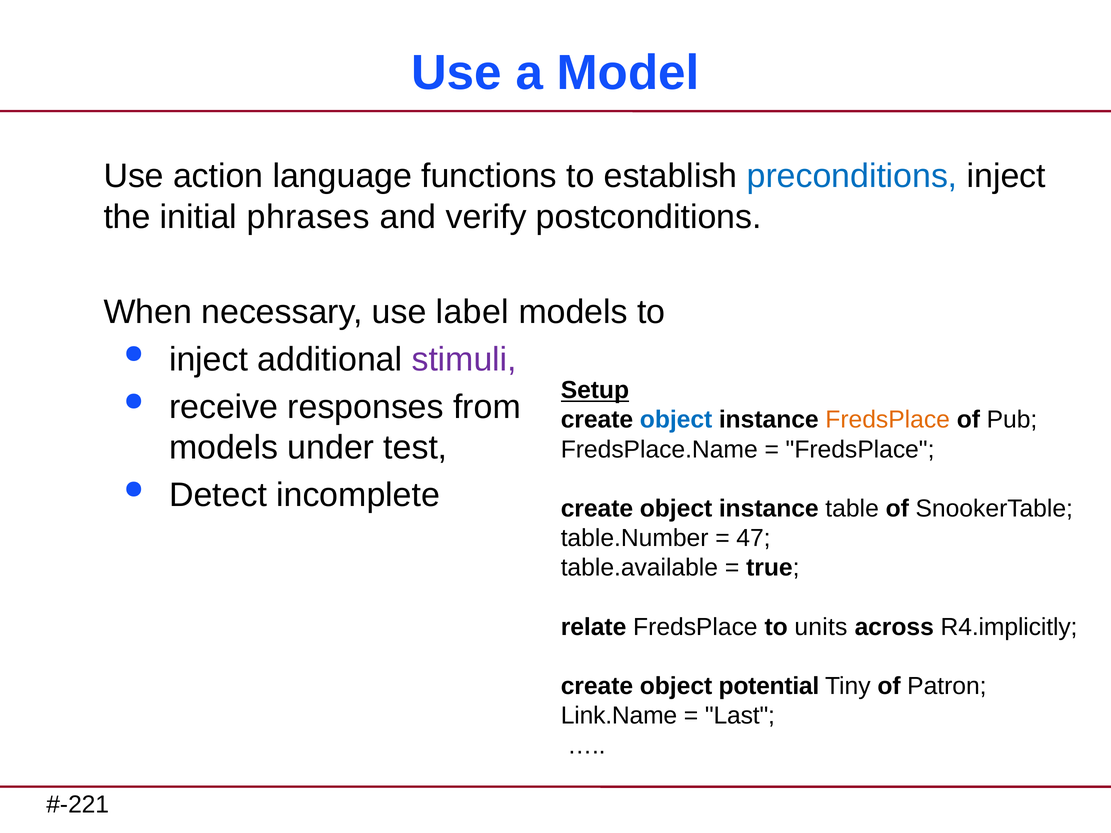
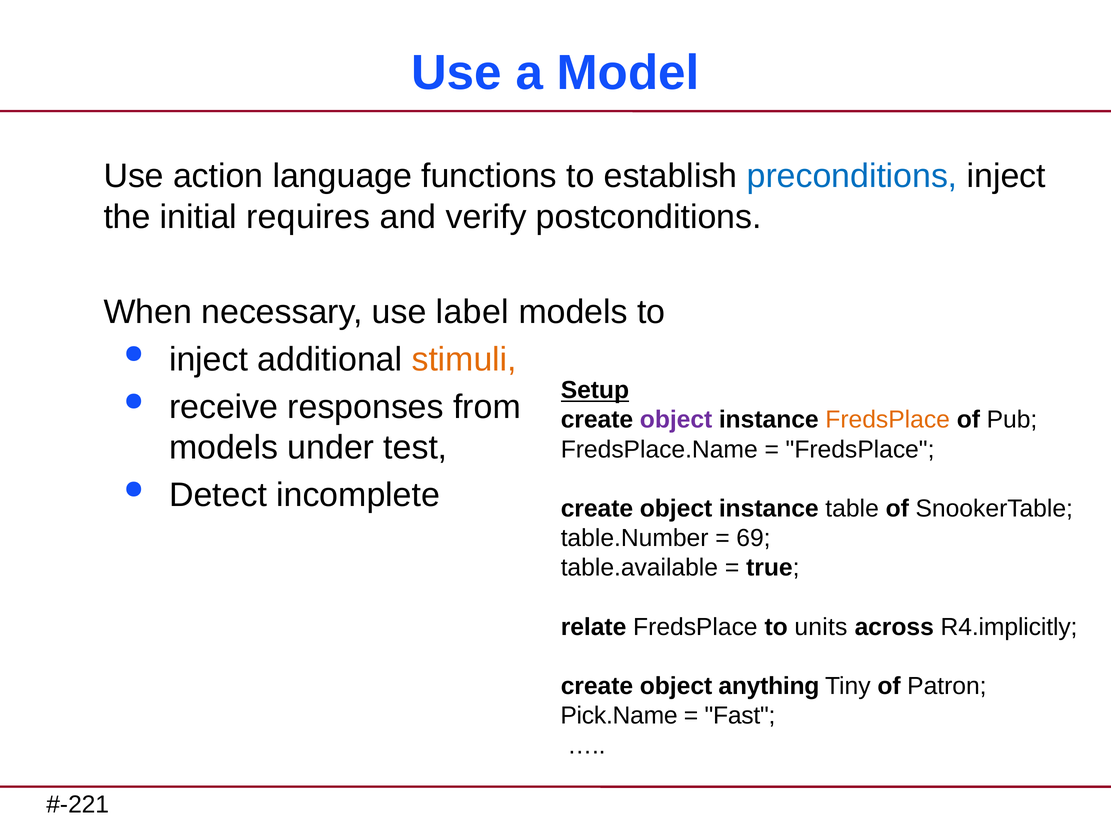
phrases: phrases -> requires (308, 217)
stimuli colour: purple -> orange (464, 359)
object colour: blue -> purple (676, 420)
47: 47 -> 69 (753, 538)
potential: potential -> anything (769, 686)
Link.Name: Link.Name -> Pick.Name (619, 716)
Last: Last -> Fast (740, 716)
